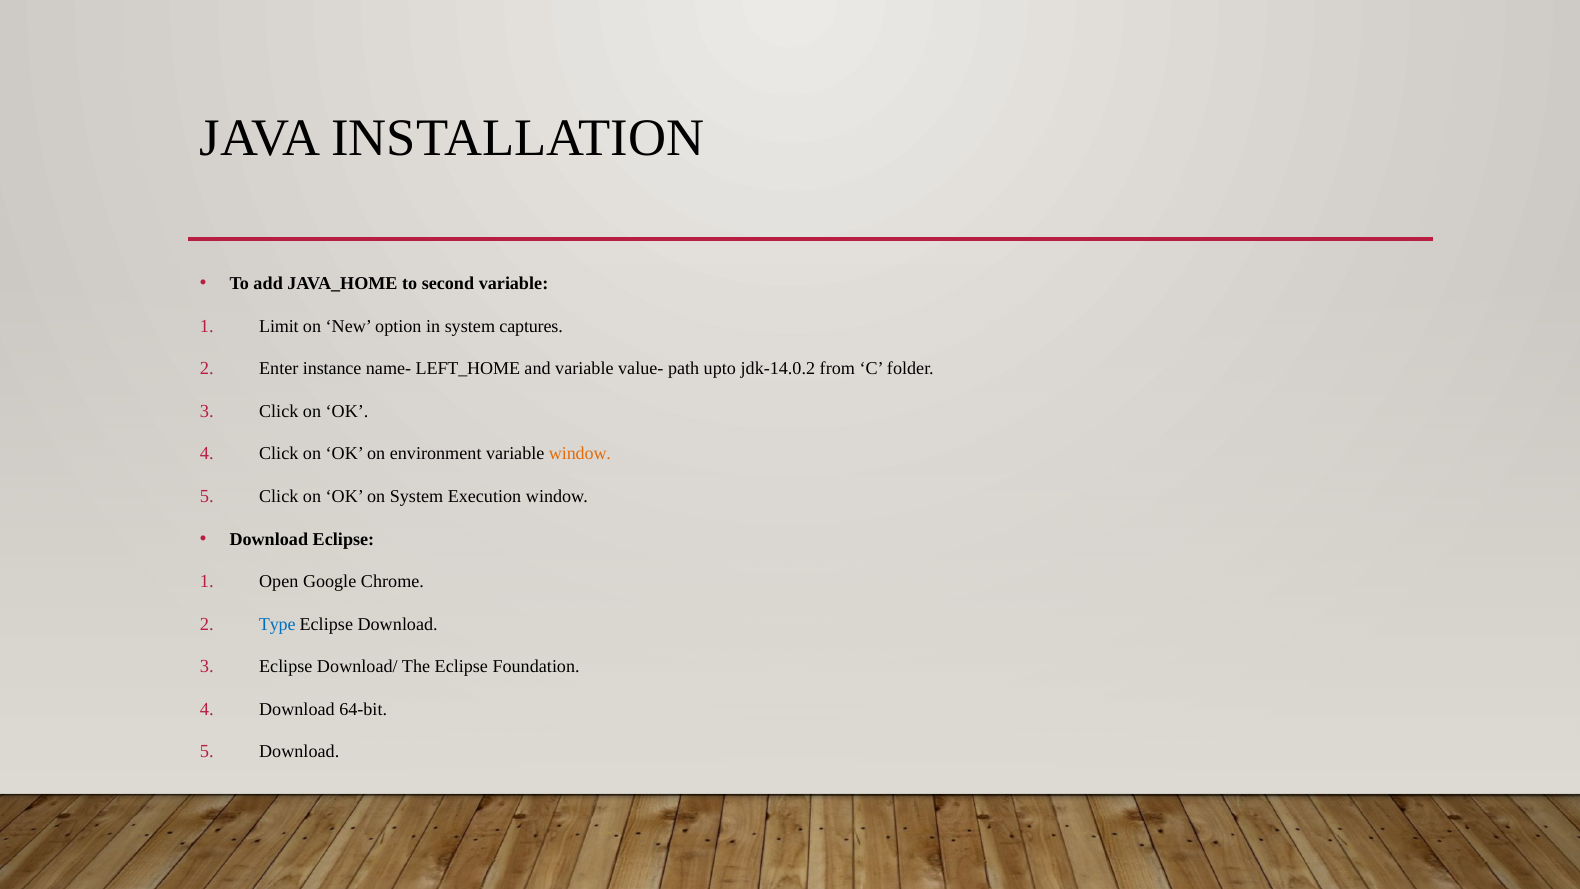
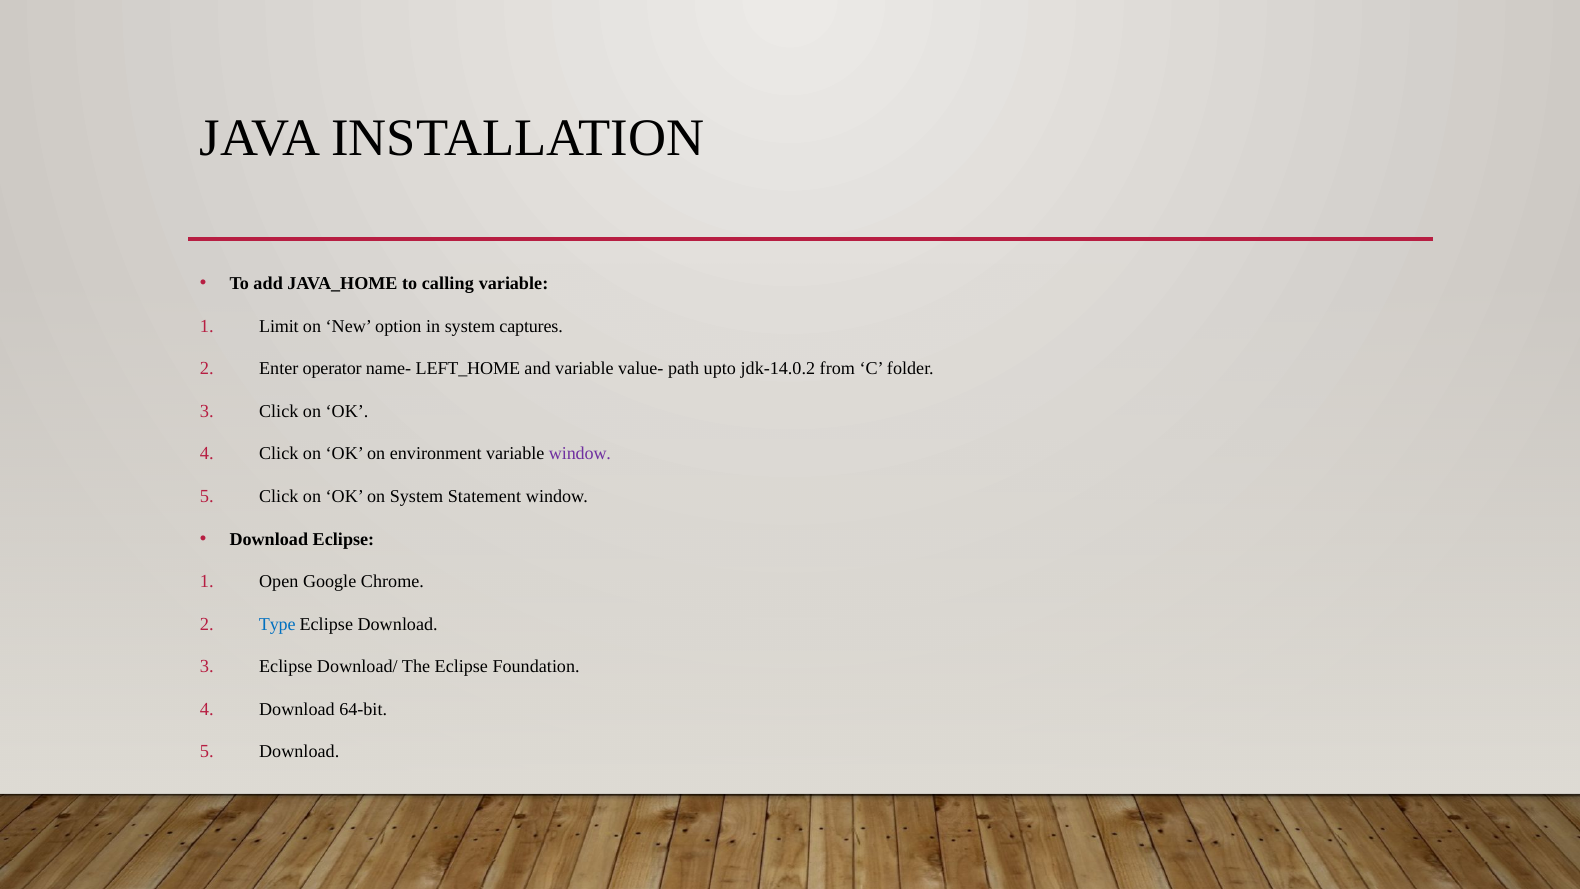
second: second -> calling (448, 284)
instance: instance -> operator (332, 369)
window colour: orange -> purple (580, 454)
Execution: Execution -> Statement (484, 496)
